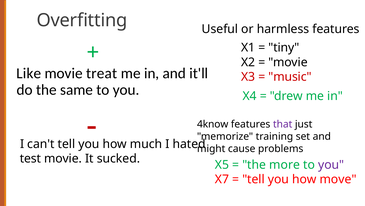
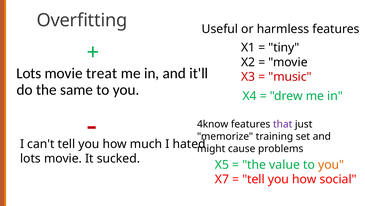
Like: Like -> Lots (29, 73)
test: test -> lots (30, 158)
more: more -> value (285, 164)
you colour: purple -> orange (331, 164)
move: move -> social (338, 179)
